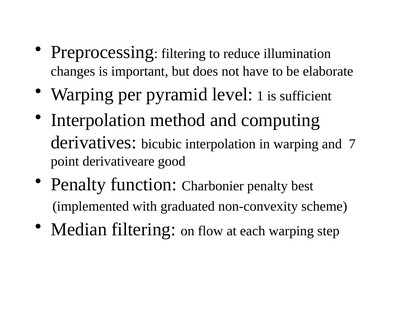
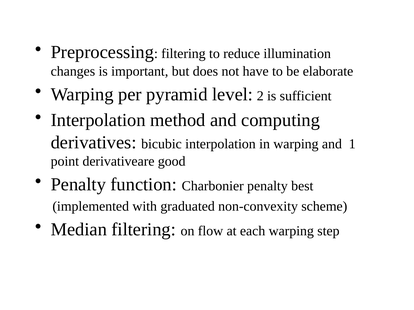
1: 1 -> 2 (260, 96)
7: 7 -> 1 (352, 144)
